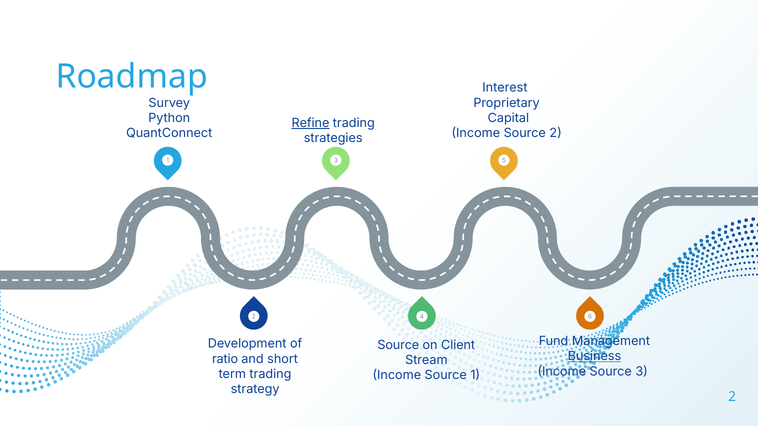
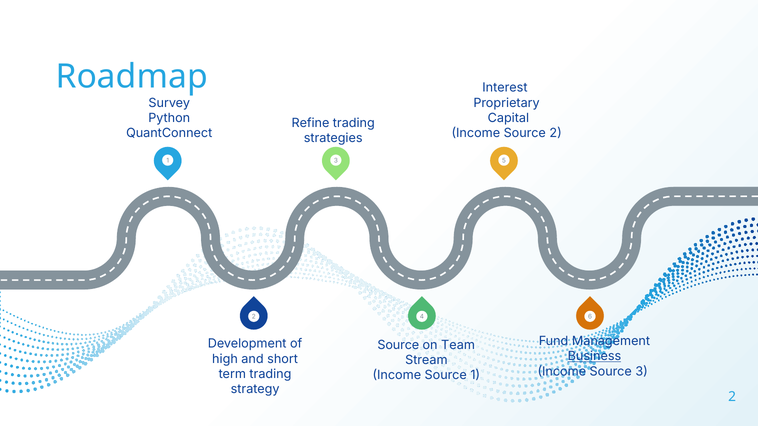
Refine underline: present -> none (310, 123)
Client: Client -> Team (458, 345)
ratio: ratio -> high (225, 359)
